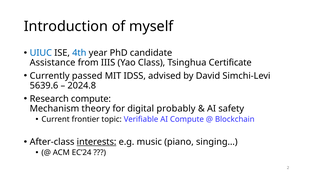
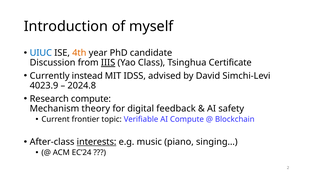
4th colour: blue -> orange (79, 53)
Assistance: Assistance -> Discussion (53, 63)
IIIS underline: none -> present (108, 63)
passed: passed -> instead (87, 76)
5639.6: 5639.6 -> 4023.9 (44, 86)
probably: probably -> feedback (176, 109)
